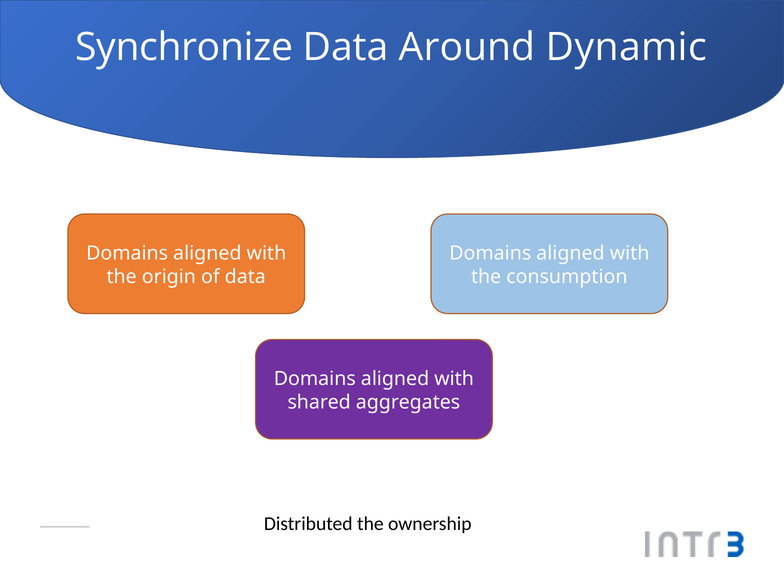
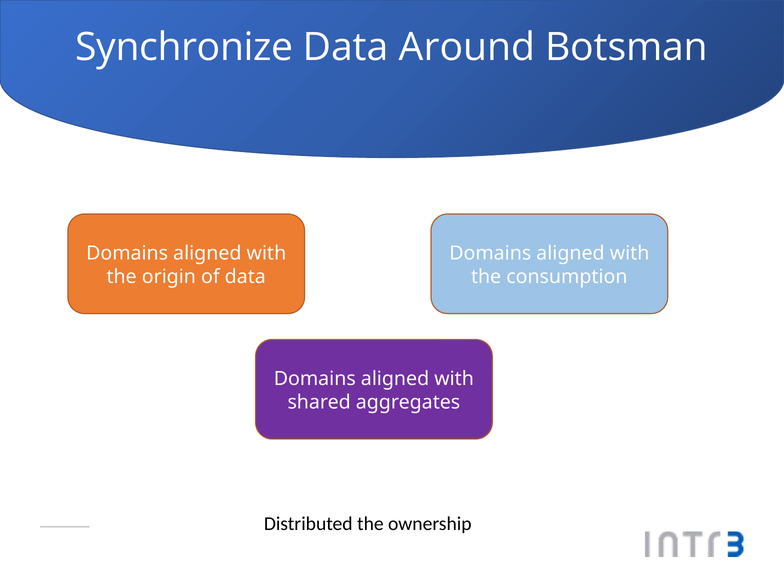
Dynamic: Dynamic -> Botsman (627, 47)
